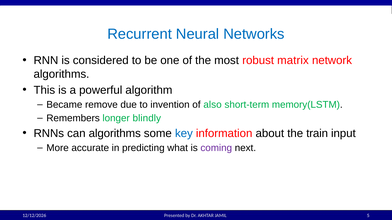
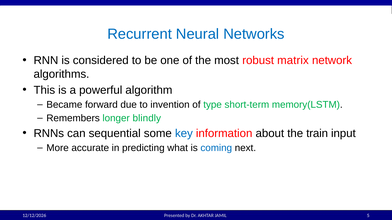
remove: remove -> forward (101, 105)
also: also -> type (213, 105)
can algorithms: algorithms -> sequential (115, 134)
coming colour: purple -> blue (216, 148)
